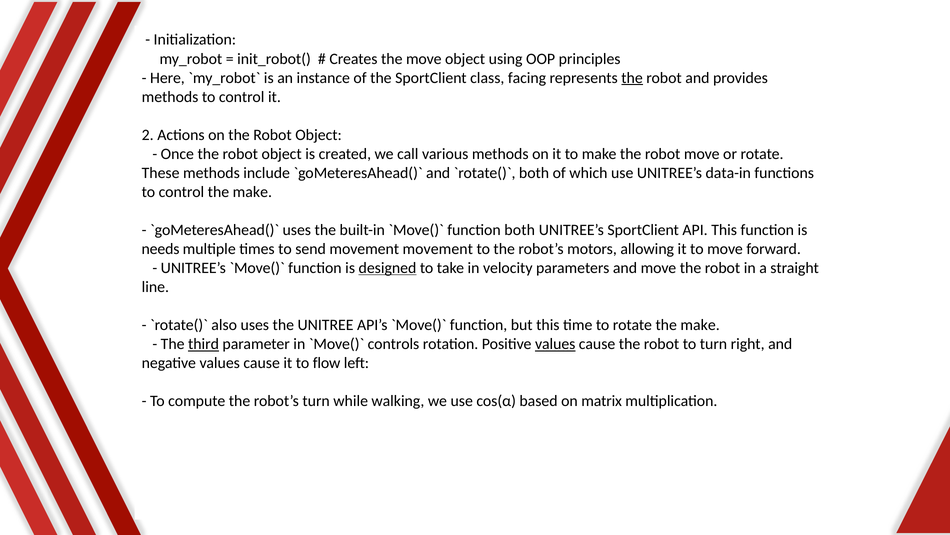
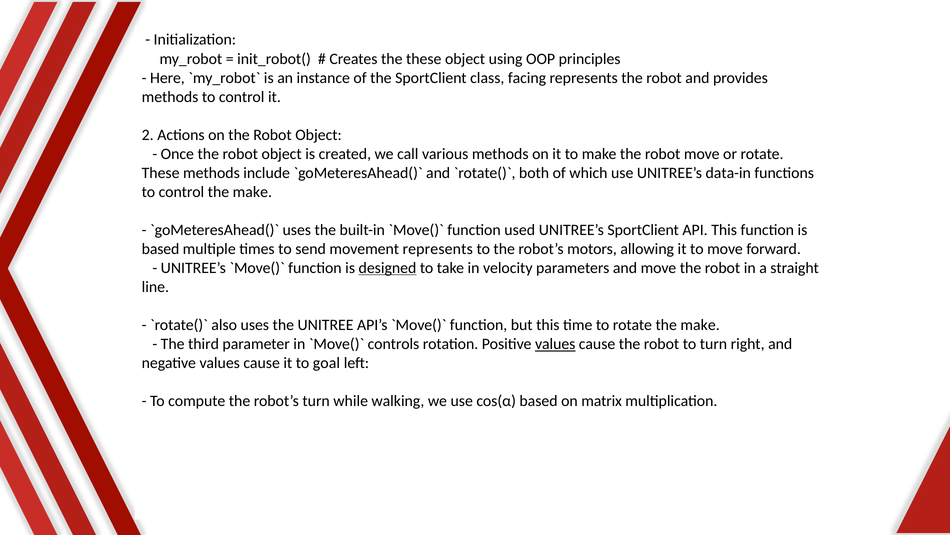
the move: move -> these (424, 59)
the underline: present -> none (632, 78)
function both: both -> used (520, 230)
needs: needs -> based (161, 249)
movement movement: movement -> represents (438, 249)
third underline: present -> none (204, 344)
flow: flow -> goal (326, 363)
